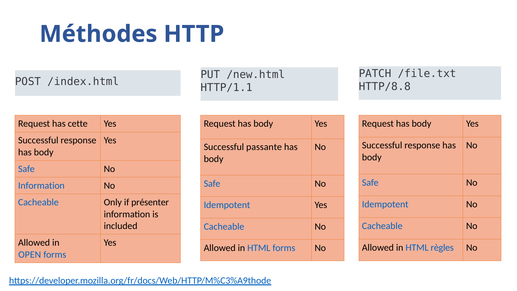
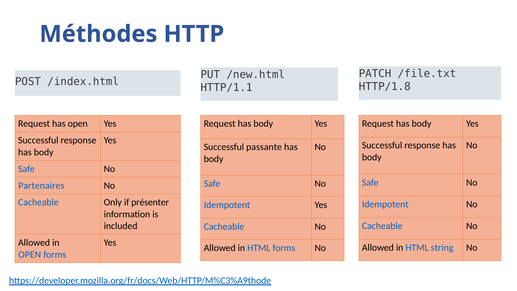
HTTP/8.8: HTTP/8.8 -> HTTP/1.8 (385, 86)
has cette: cette -> open (78, 124)
Information: Information -> Partenaires (41, 185)
règles: règles -> string (442, 247)
